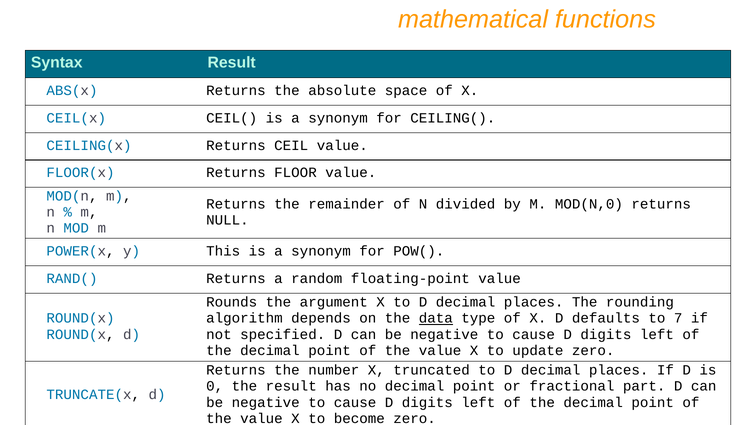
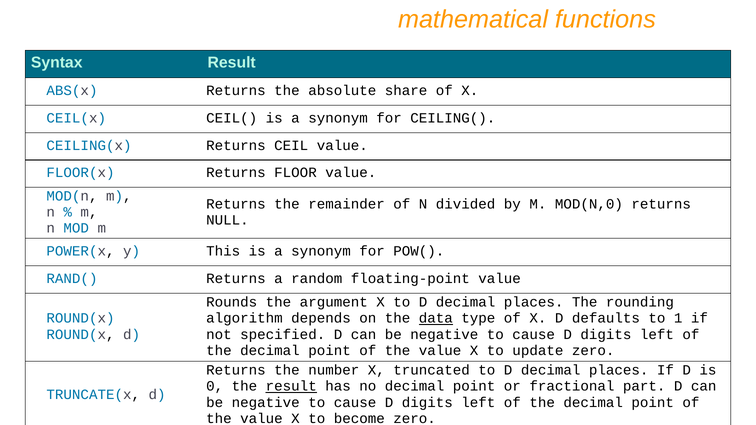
space: space -> share (406, 91)
7: 7 -> 1 (678, 318)
result underline: none -> present (291, 387)
